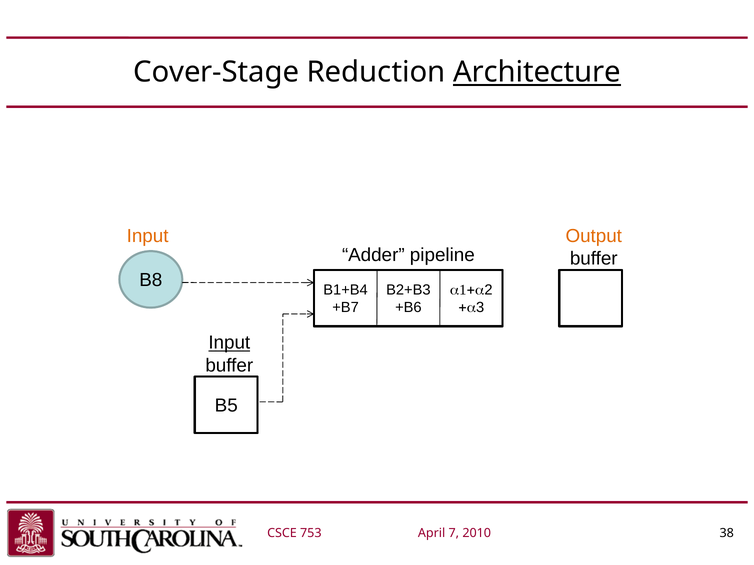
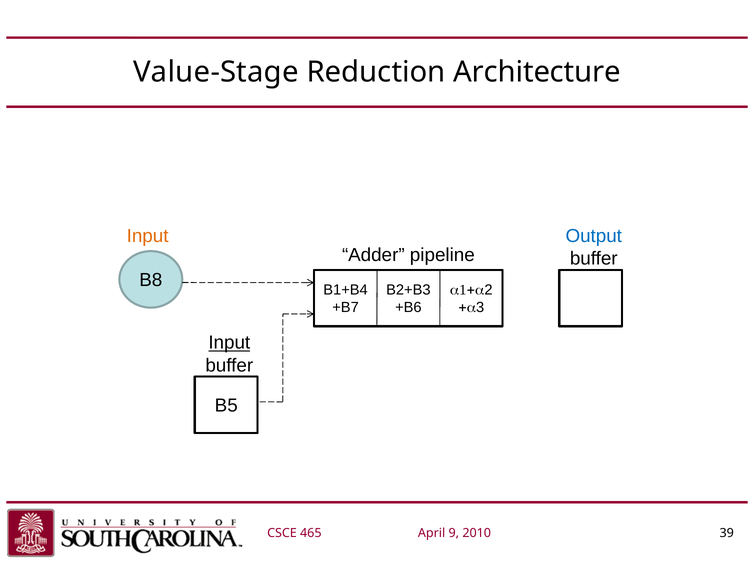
Cover-Stage: Cover-Stage -> Value-Stage (216, 72)
Architecture underline: present -> none (537, 72)
Output colour: orange -> blue (594, 236)
753: 753 -> 465 (311, 534)
7: 7 -> 9 (454, 534)
38: 38 -> 39 (727, 534)
